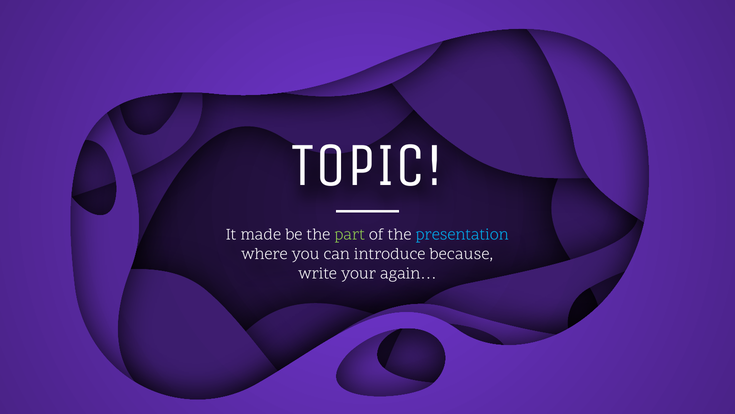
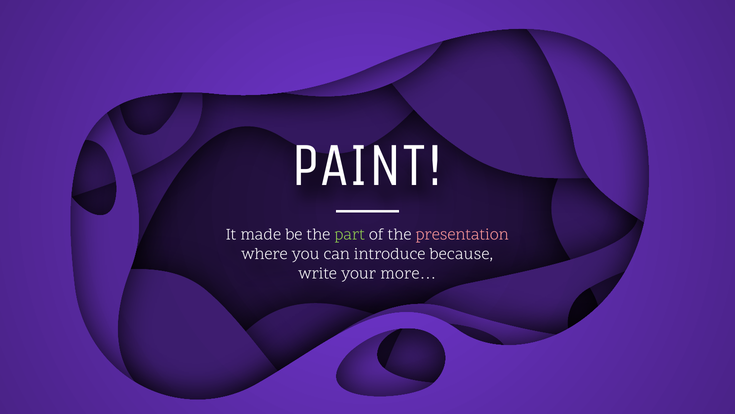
TOPIC: TOPIC -> PAINT (367, 165)
presentation colour: light blue -> pink (462, 234)
again…: again… -> more… (408, 273)
